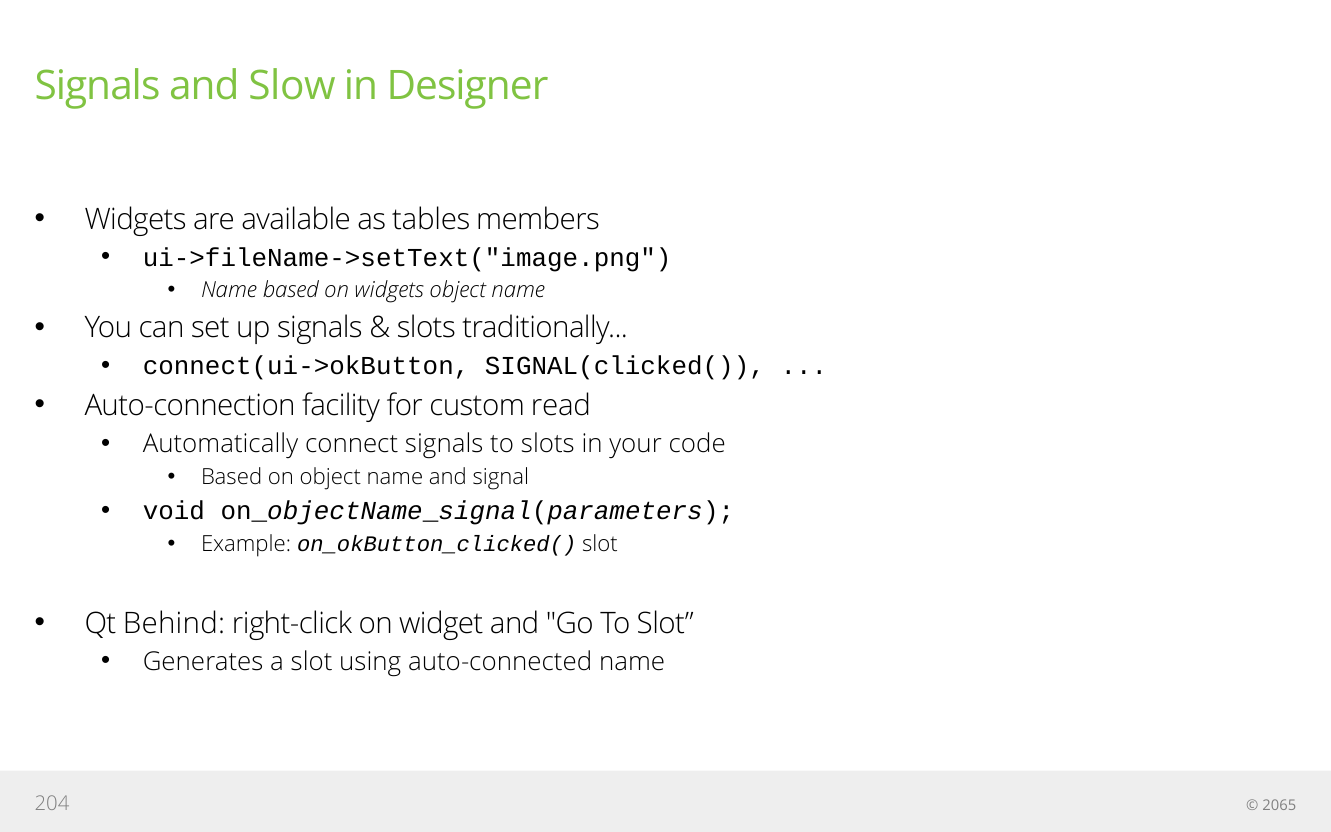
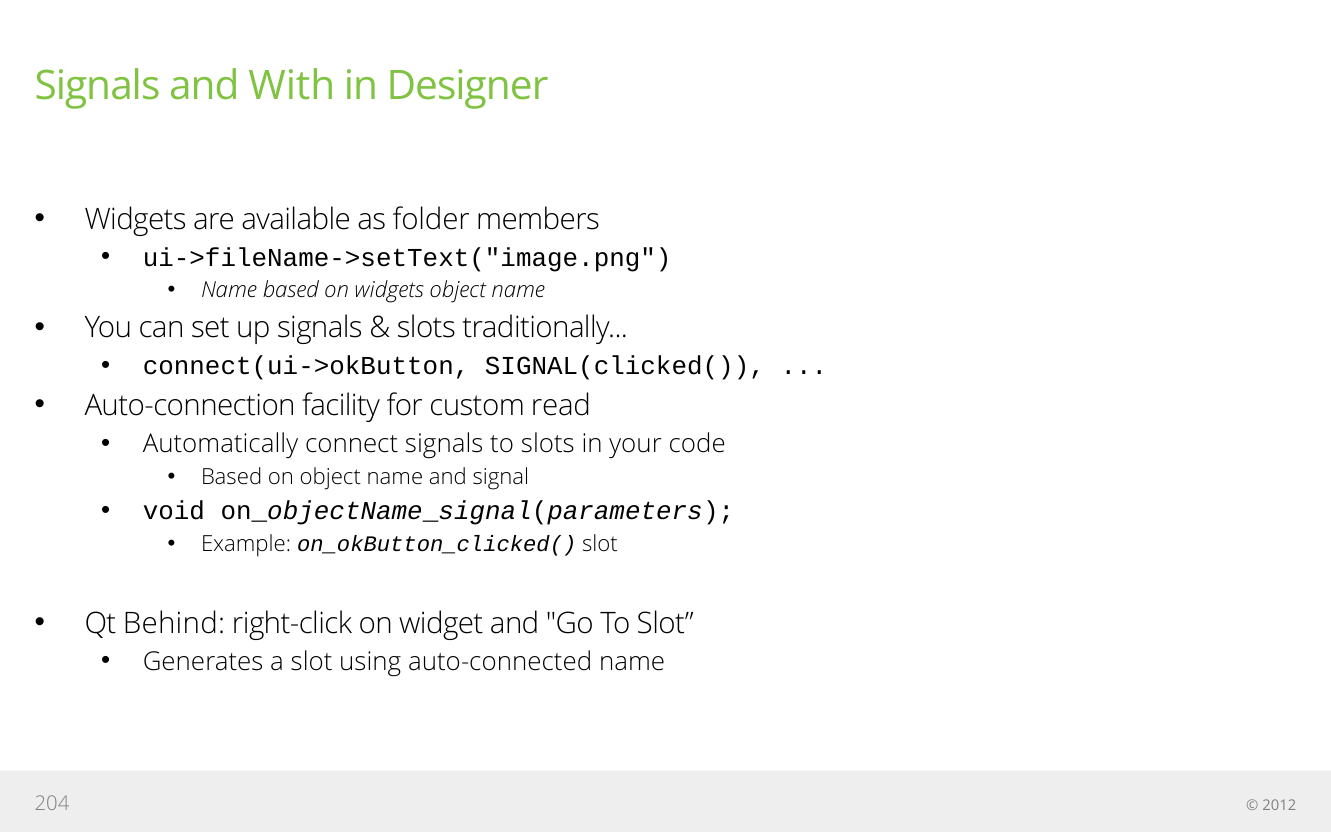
Slow: Slow -> With (292, 86)
tables: tables -> folder (431, 219)
2065: 2065 -> 2012 (1279, 805)
